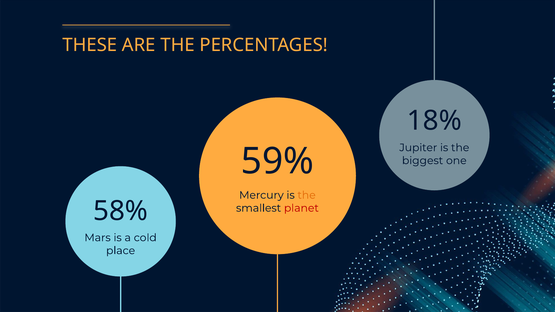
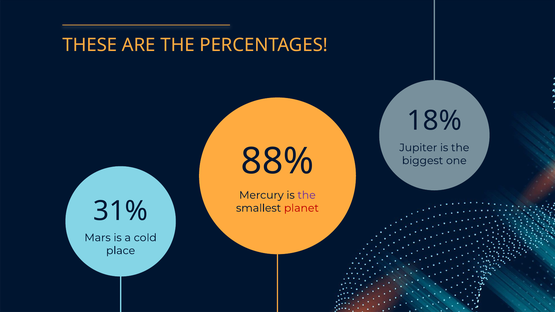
59%: 59% -> 88% (277, 161)
the colour: orange -> purple (307, 195)
58%: 58% -> 31% (121, 211)
